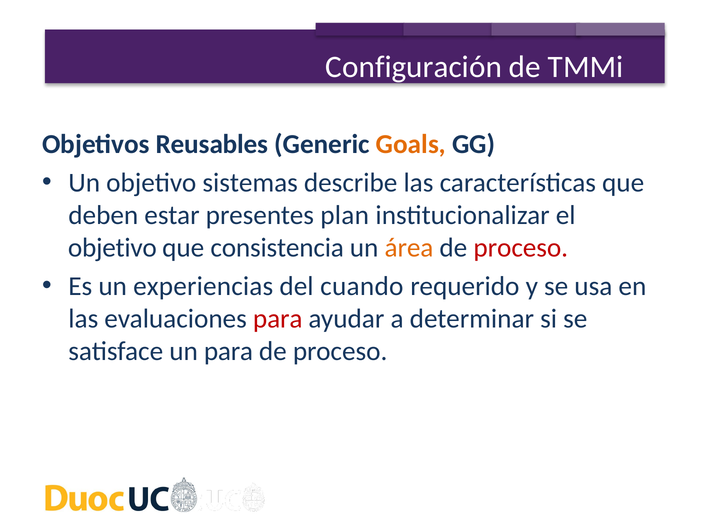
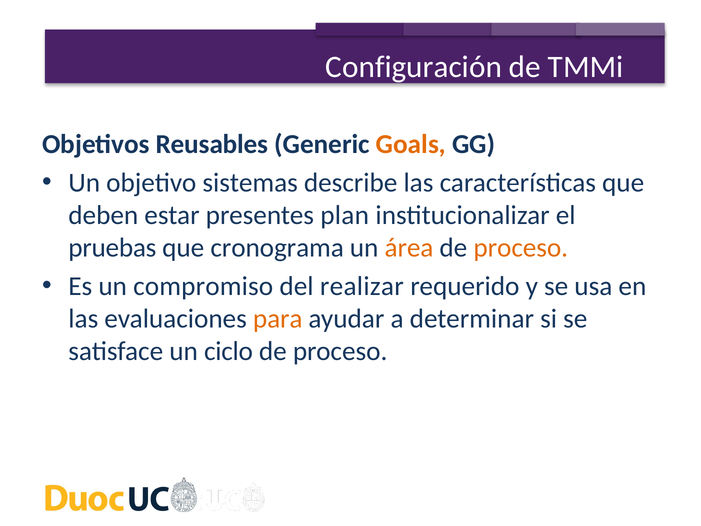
objetivo: objetivo -> pruebas (112, 248)
consistencia: consistencia -> cronograma (277, 248)
proceso colour: red -> orange (521, 248)
experiencias: experiencias -> compromiso (203, 286)
cuando: cuando -> realizar (362, 286)
para colour: red -> orange (278, 319)
un para: para -> ciclo (228, 351)
